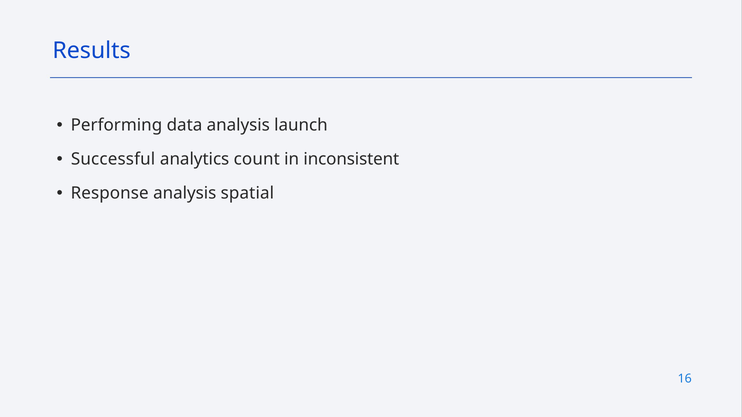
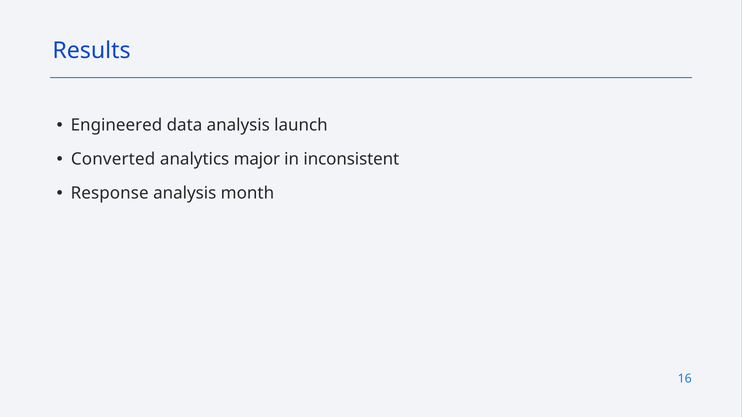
Performing: Performing -> Engineered (116, 125)
Successful: Successful -> Converted (113, 159)
count: count -> major (257, 159)
spatial: spatial -> month (247, 193)
